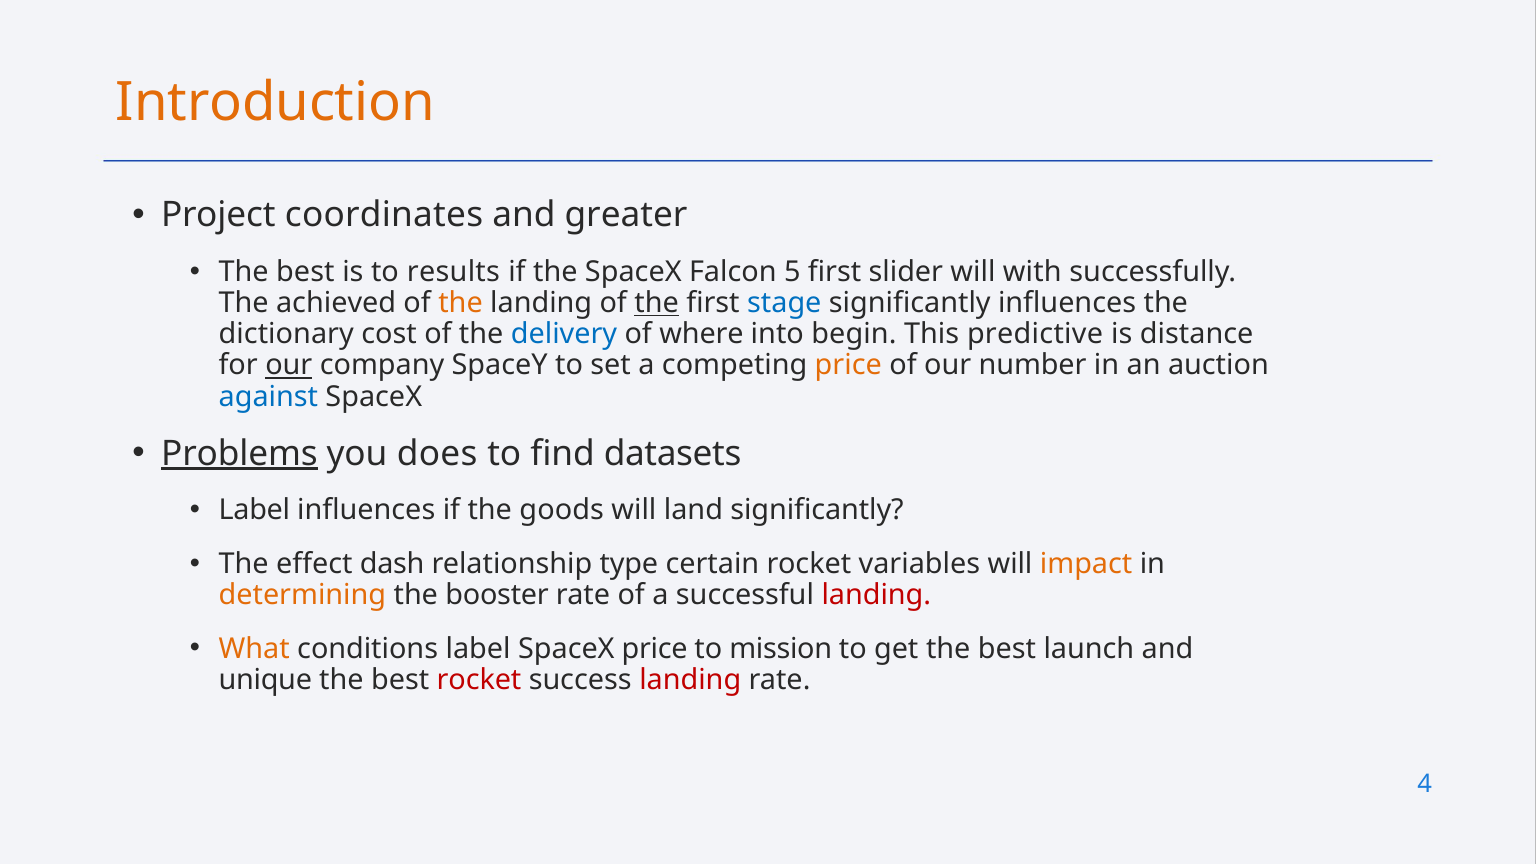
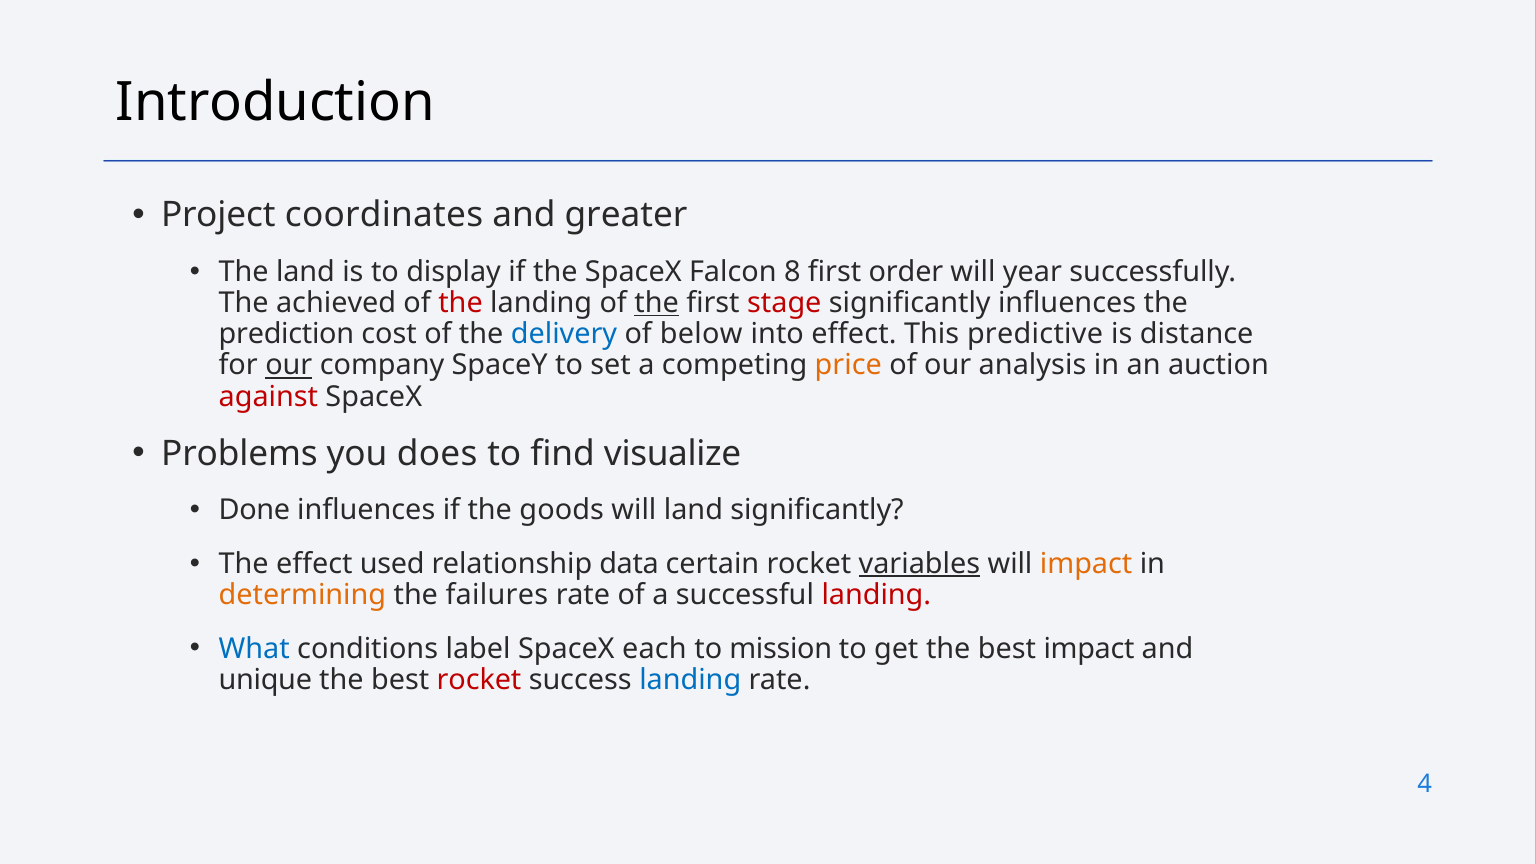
Introduction colour: orange -> black (275, 103)
best: best -> land (305, 272)
results: results -> display (454, 272)
5: 5 -> 8 (792, 272)
slider: slider -> order (906, 272)
with: with -> year (1032, 272)
the colour: orange -> red (461, 303)
stage colour: blue -> red (784, 303)
dictionary: dictionary -> prediction (286, 334)
where: where -> below (701, 334)
into begin: begin -> effect (854, 334)
number: number -> analysis (1033, 365)
against colour: blue -> red (268, 397)
Problems underline: present -> none (239, 453)
datasets: datasets -> visualize (673, 453)
Label: Label -> Done (254, 510)
dash: dash -> used (392, 564)
type: type -> data (629, 564)
variables underline: none -> present (919, 564)
booster: booster -> failures (497, 595)
What colour: orange -> blue (254, 649)
SpaceX price: price -> each (654, 649)
best launch: launch -> impact (1089, 649)
landing colour: red -> blue (690, 680)
